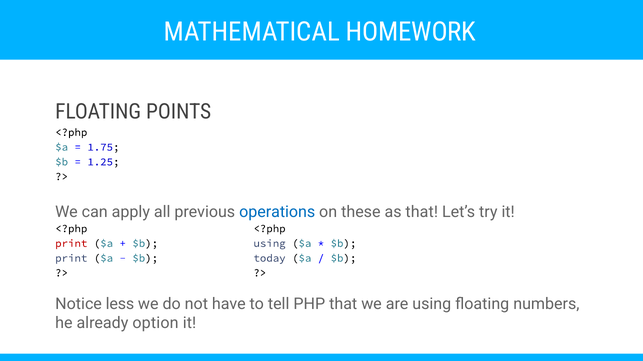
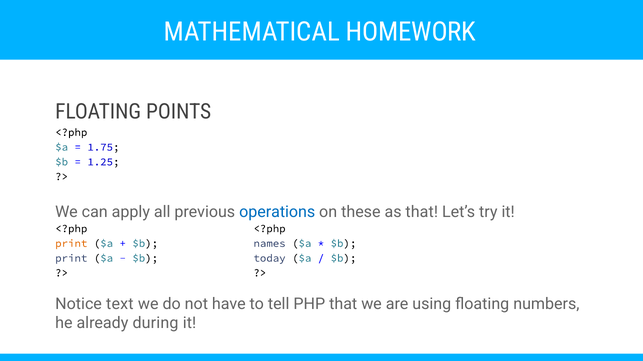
print colour: red -> orange (71, 244)
using: using -> names (270, 244)
less: less -> text (120, 304)
option: option -> during (155, 324)
